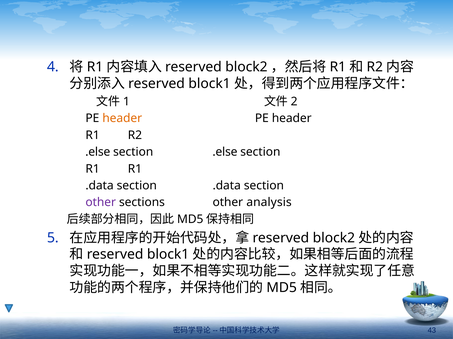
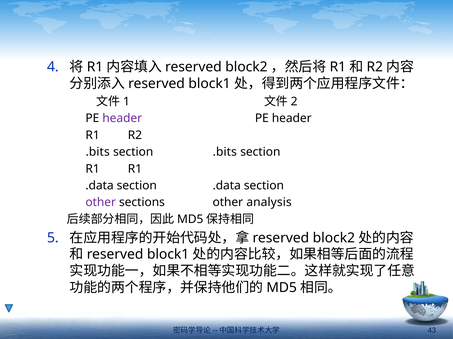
header colour: orange -> purple (122, 119)
.else: .else -> .bits (98, 152)
section .else: .else -> .bits (225, 152)
